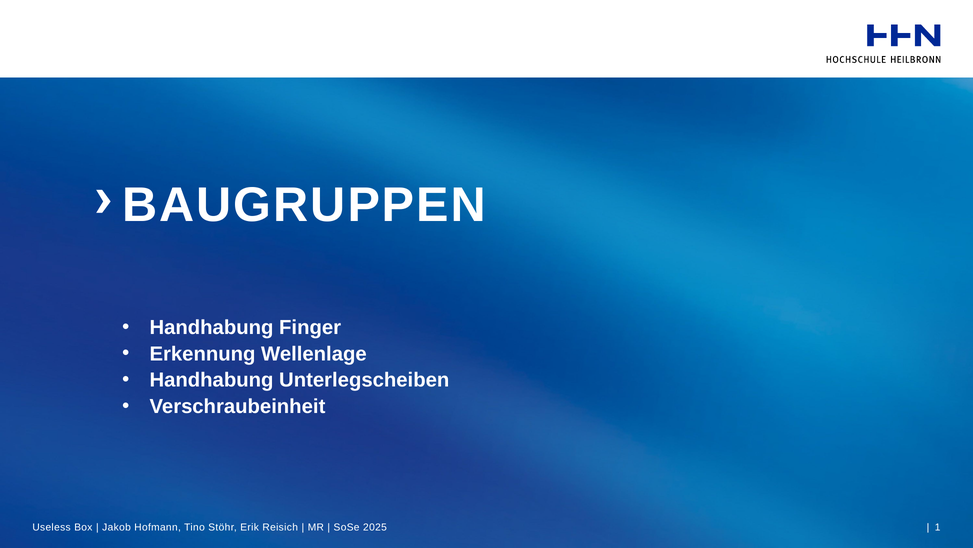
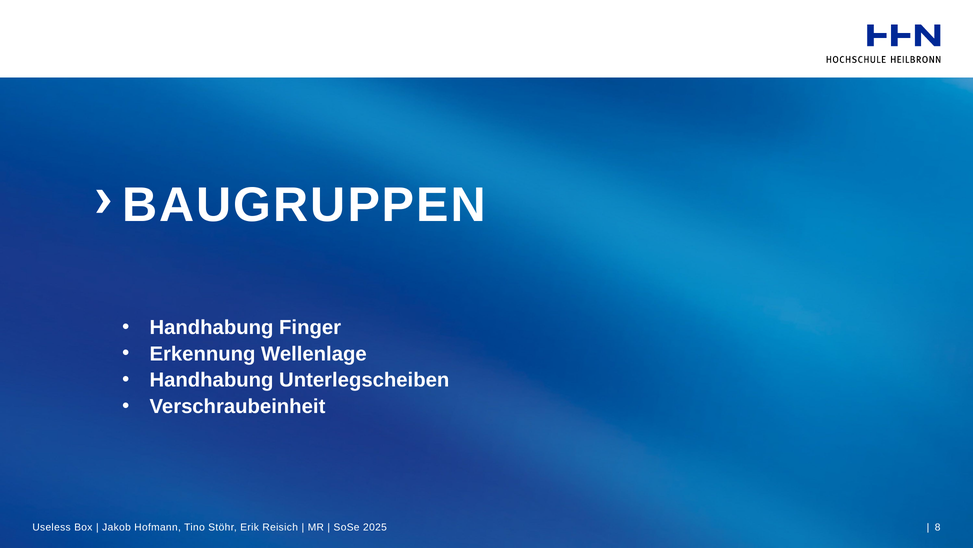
1: 1 -> 8 (938, 527)
